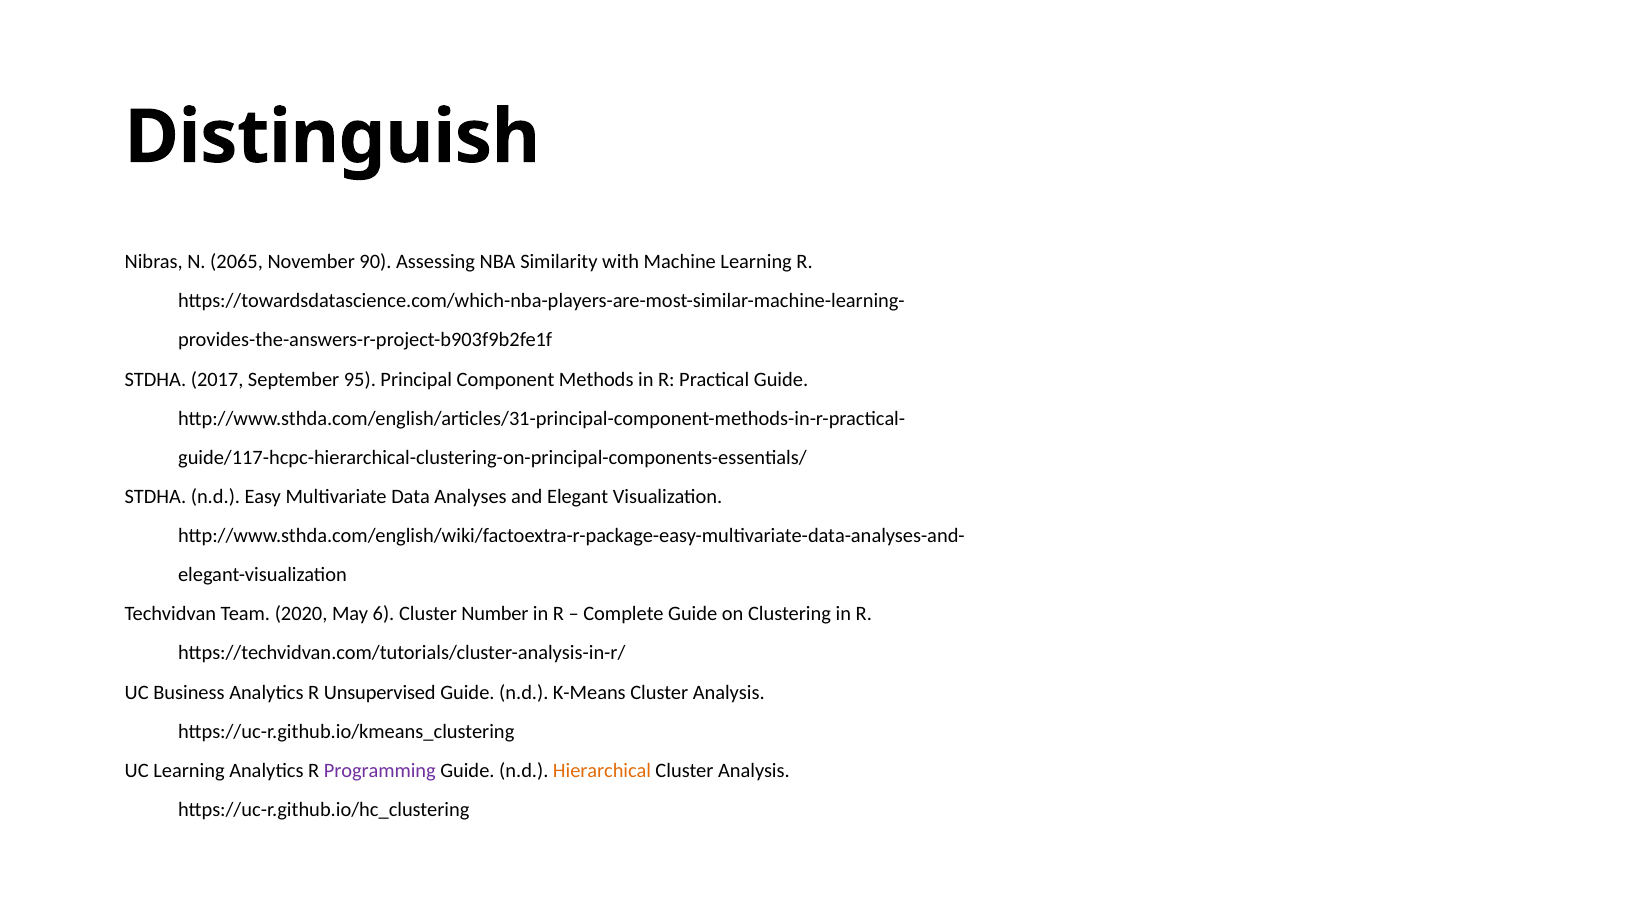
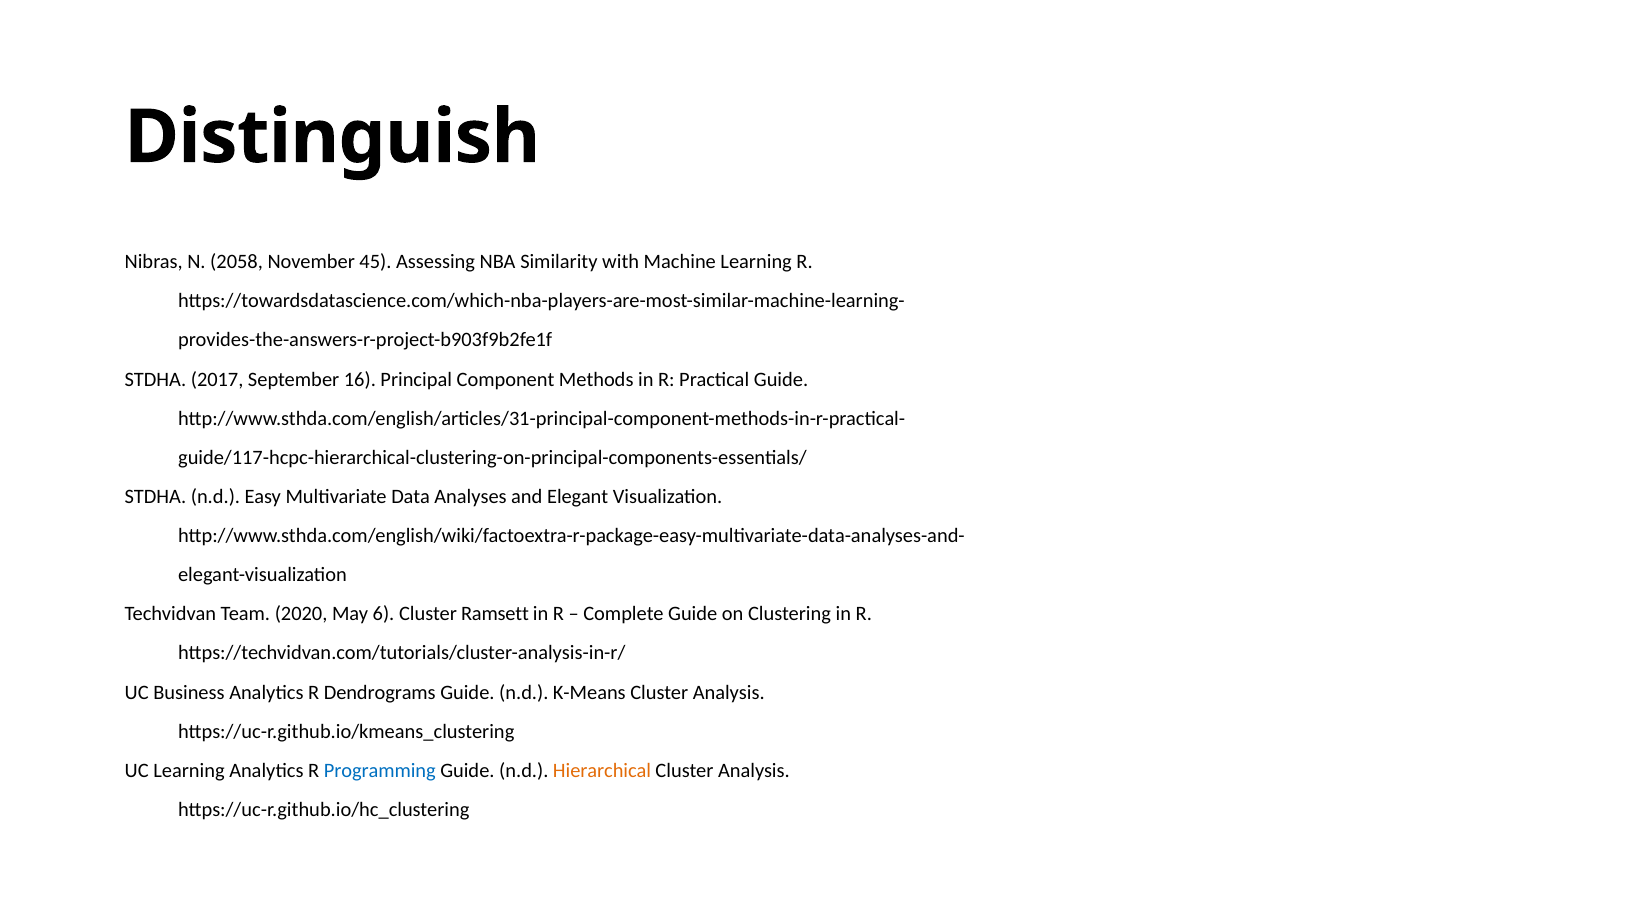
2065: 2065 -> 2058 (237, 262)
90: 90 -> 45 (375, 262)
95: 95 -> 16 (360, 379)
Number: Number -> Ramsett (495, 614)
Unsupervised: Unsupervised -> Dendrograms (380, 692)
Programming colour: purple -> blue (380, 771)
